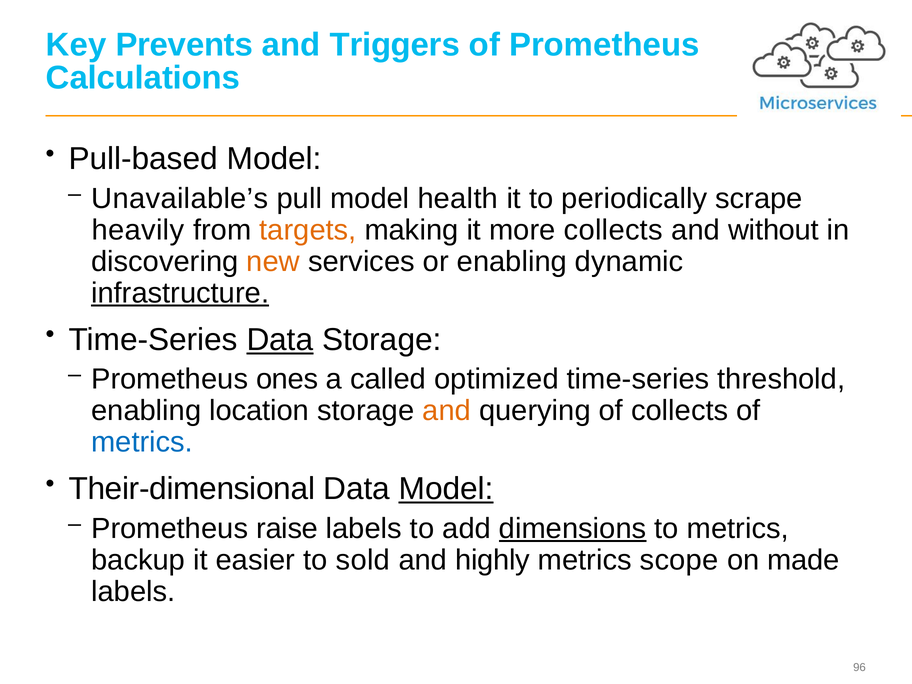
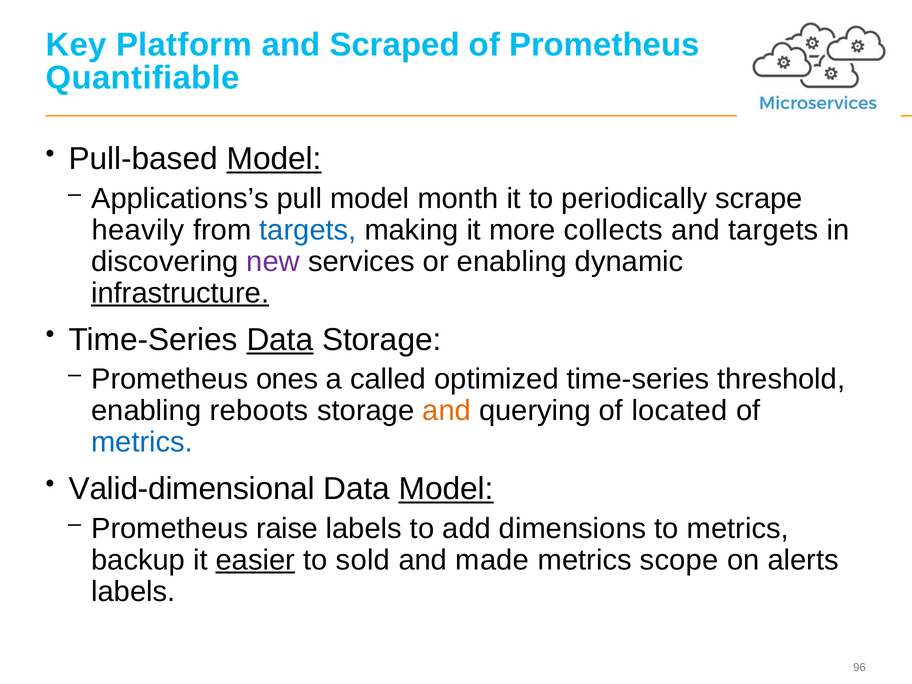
Prevents: Prevents -> Platform (184, 45)
Triggers: Triggers -> Scraped (395, 45)
Calculations: Calculations -> Quantifiable (143, 78)
Model underline: none -> present (274, 159)
Unavailable’s: Unavailable’s -> Applications’s (180, 199)
health: health -> month (458, 199)
targets colour: orange -> blue (308, 230)
and without: without -> targets (773, 230)
new colour: orange -> purple (273, 261)
location: location -> reboots (259, 411)
of collects: collects -> located (680, 411)
Their-dimensional: Their-dimensional -> Valid-dimensional (192, 489)
dimensions underline: present -> none (573, 529)
easier underline: none -> present (255, 560)
highly: highly -> made (492, 560)
made: made -> alerts (803, 560)
